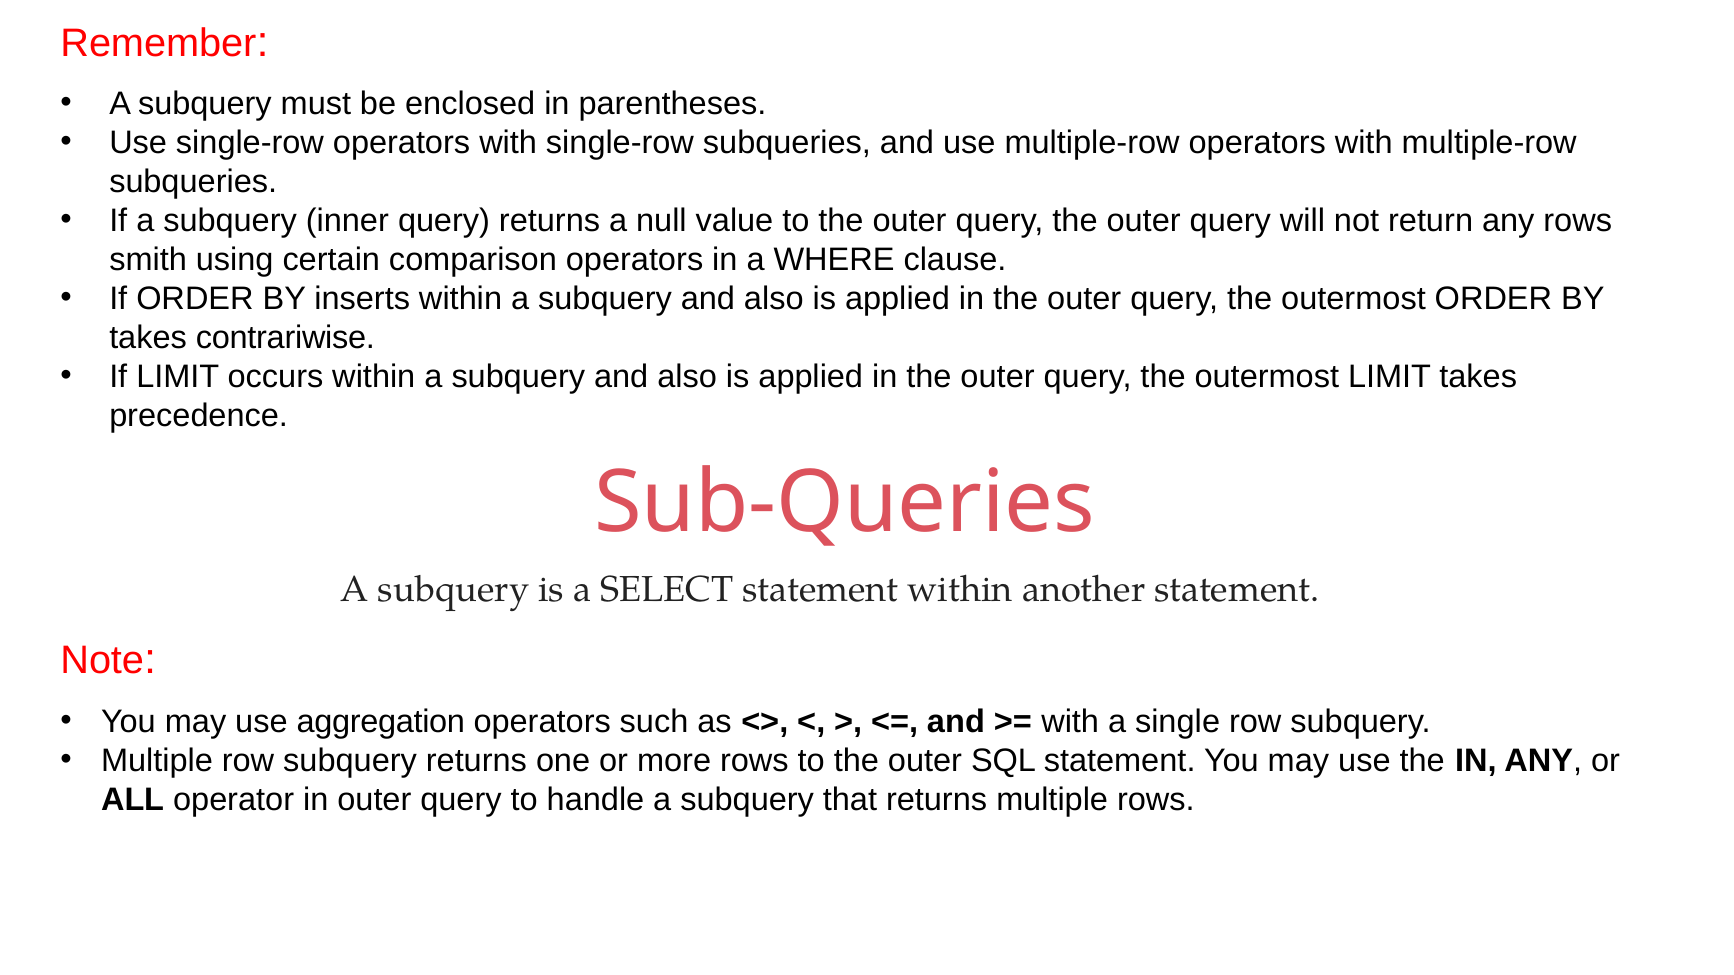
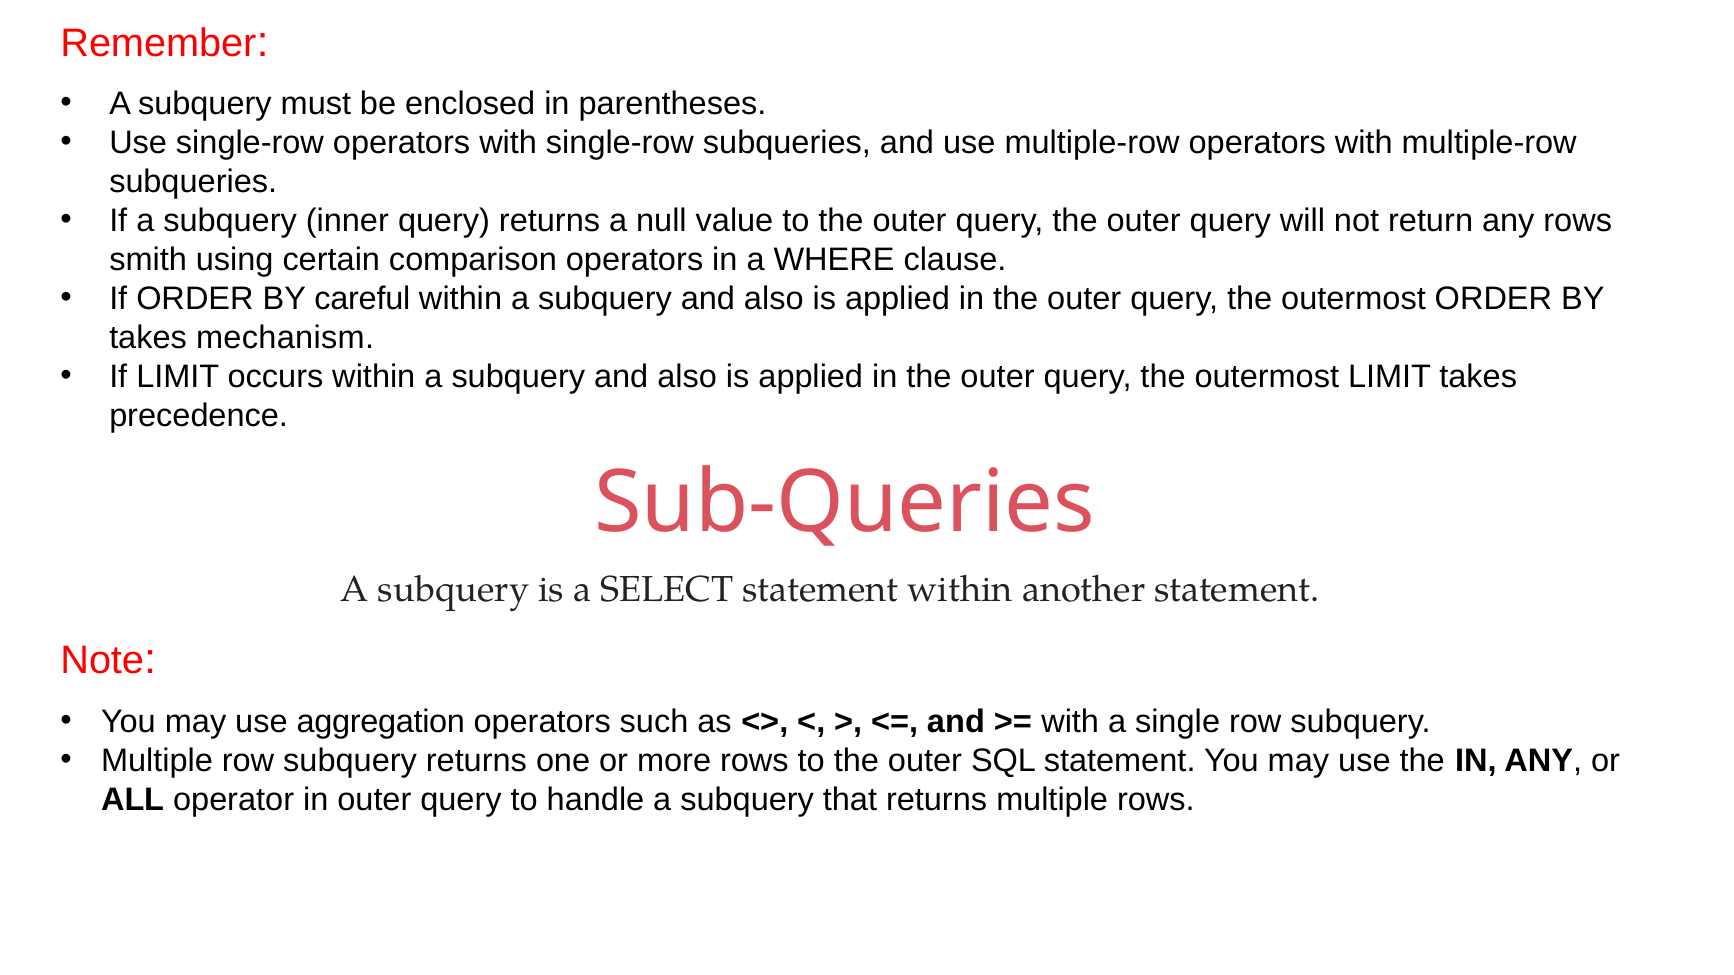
inserts: inserts -> careful (362, 299)
contrariwise: contrariwise -> mechanism (285, 338)
